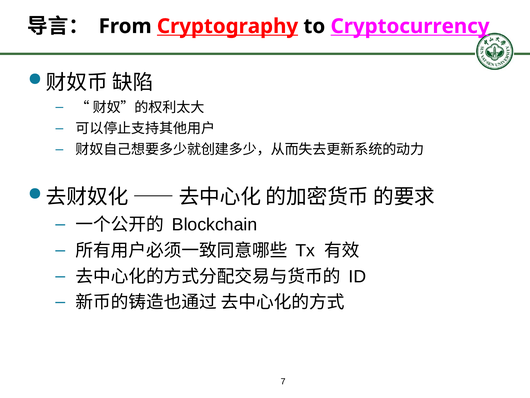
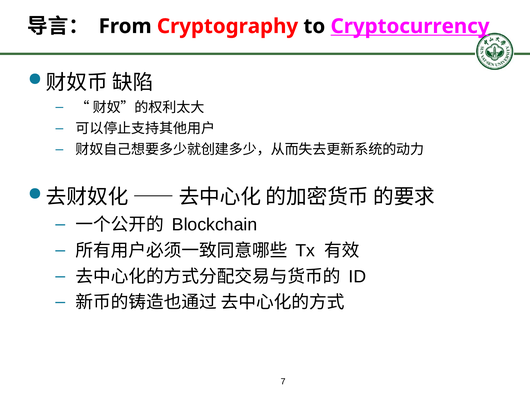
Cryptography underline: present -> none (228, 26)
